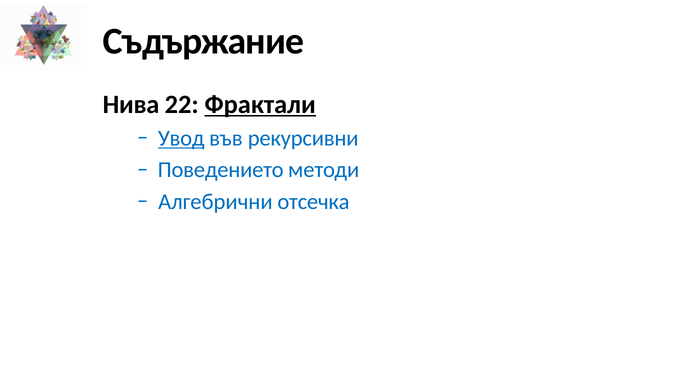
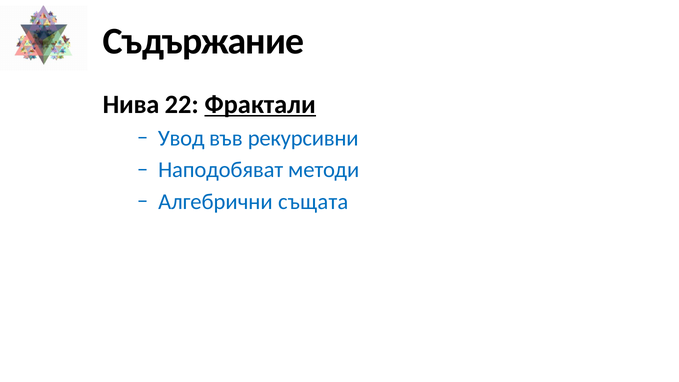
Увод underline: present -> none (181, 138)
Поведението: Поведението -> Наподобяват (221, 170)
отсечка: отсечка -> същата (313, 202)
